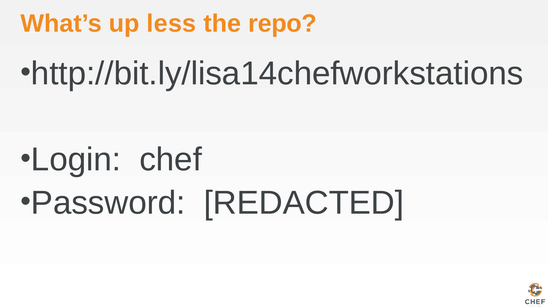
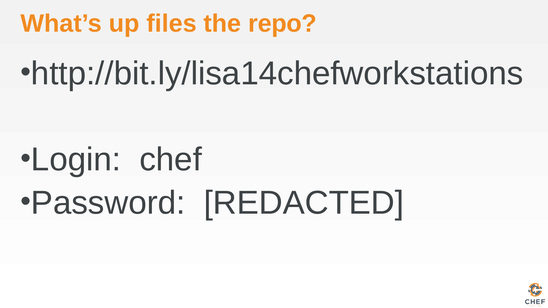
less: less -> files (172, 24)
